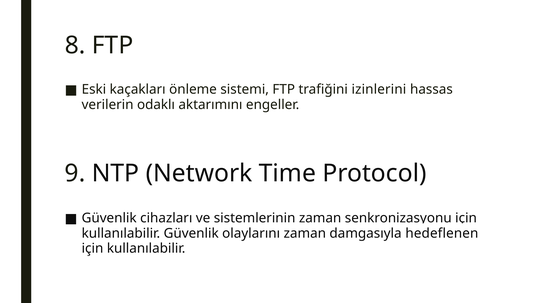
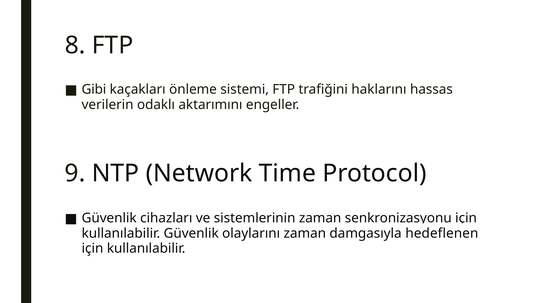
Eski: Eski -> Gibi (94, 90)
izinlerini: izinlerini -> haklarını (379, 90)
